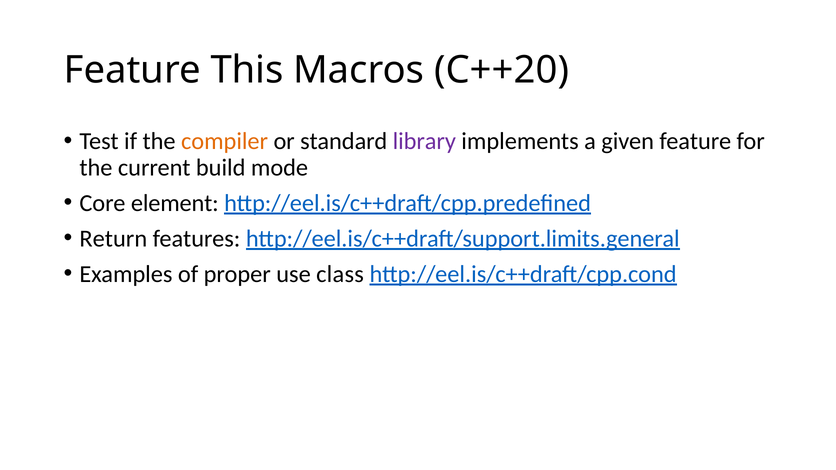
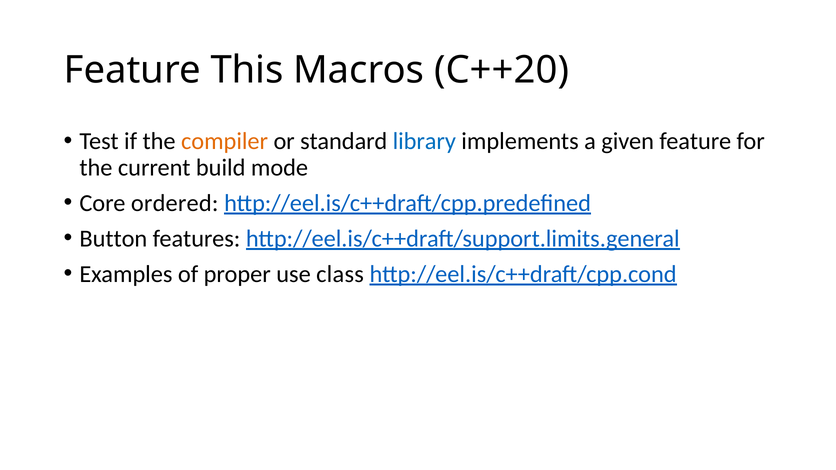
library colour: purple -> blue (424, 141)
element: element -> ordered (175, 203)
Return: Return -> Button (113, 239)
